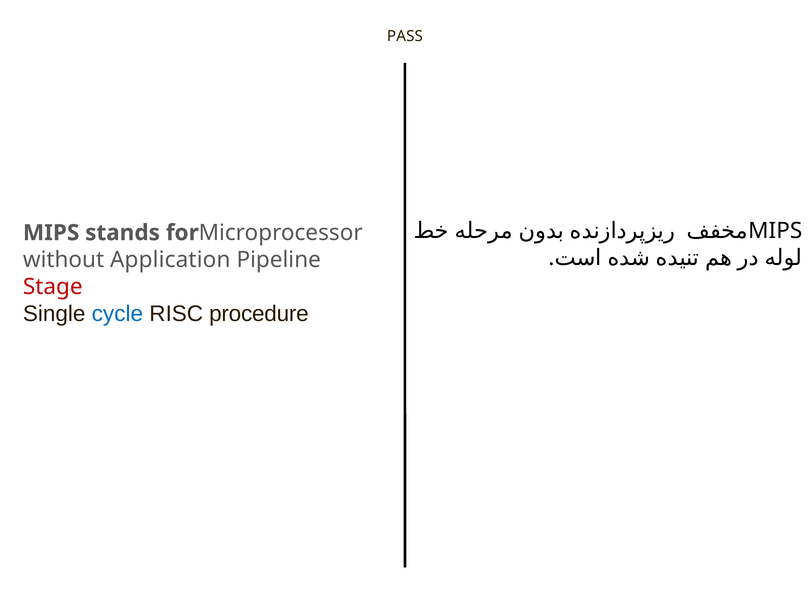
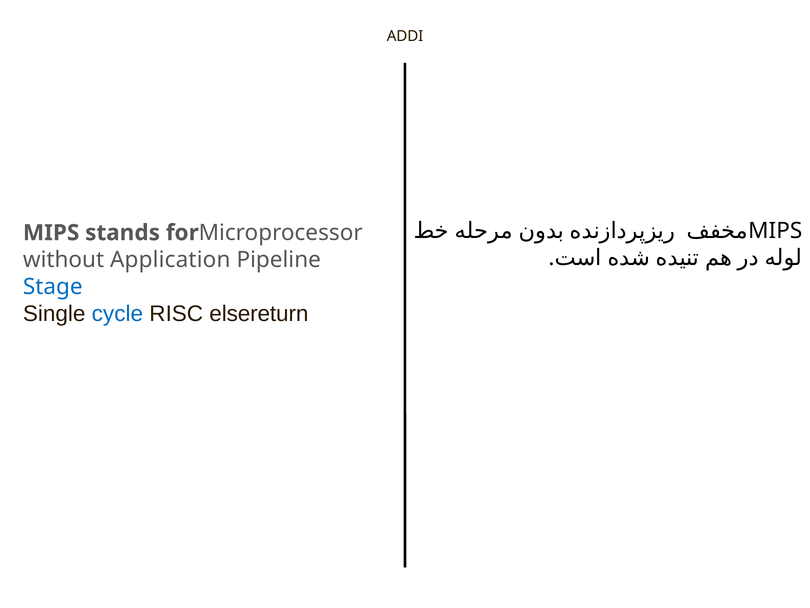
PASS: PASS -> ADDI (405, 36)
Stage colour: red -> blue (53, 287)
procedure: procedure -> elsereturn (259, 314)
